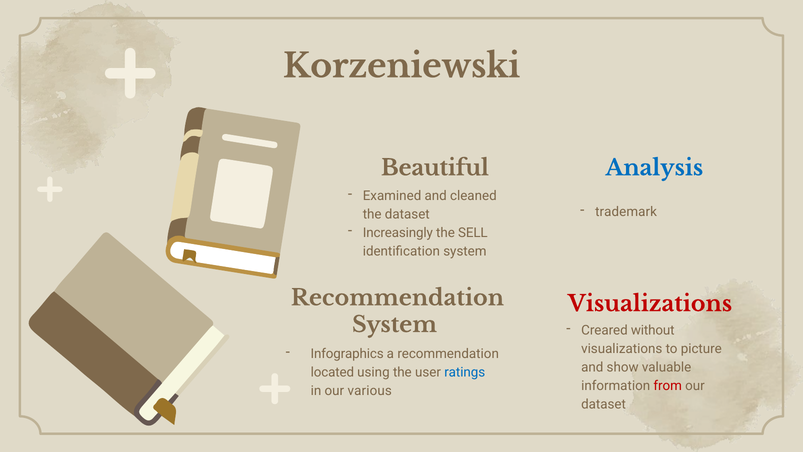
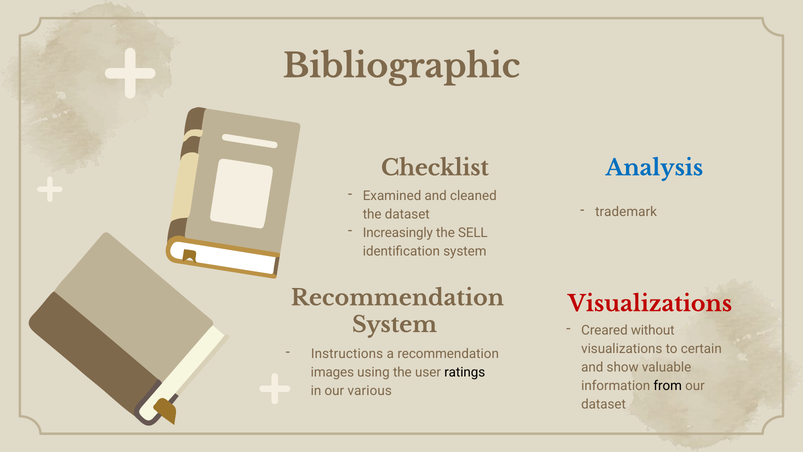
Korzeniewski: Korzeniewski -> Bibliographic (402, 66)
Beautiful: Beautiful -> Checklist (435, 168)
picture: picture -> certain (701, 349)
Infographics: Infographics -> Instructions (347, 354)
located: located -> images (332, 372)
ratings colour: blue -> black (465, 372)
from colour: red -> black (668, 386)
